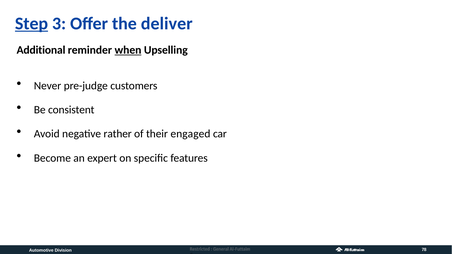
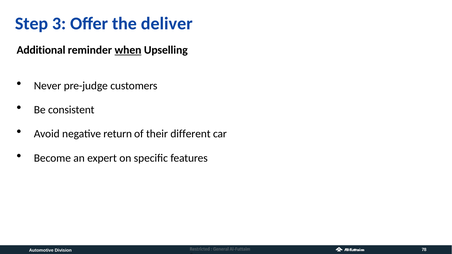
Step underline: present -> none (32, 24)
rather: rather -> return (118, 134)
engaged: engaged -> different (191, 134)
